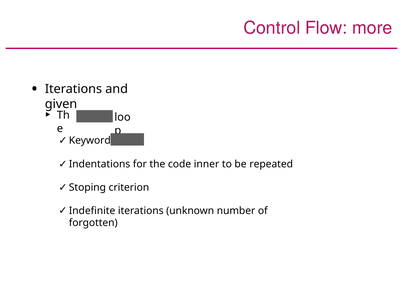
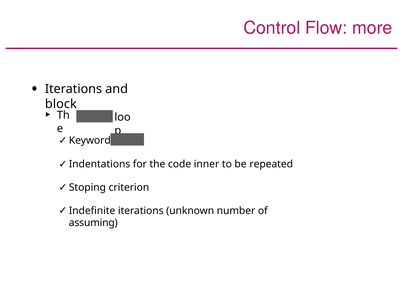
given: given -> block (61, 104)
forgotten: forgotten -> assuming (93, 223)
